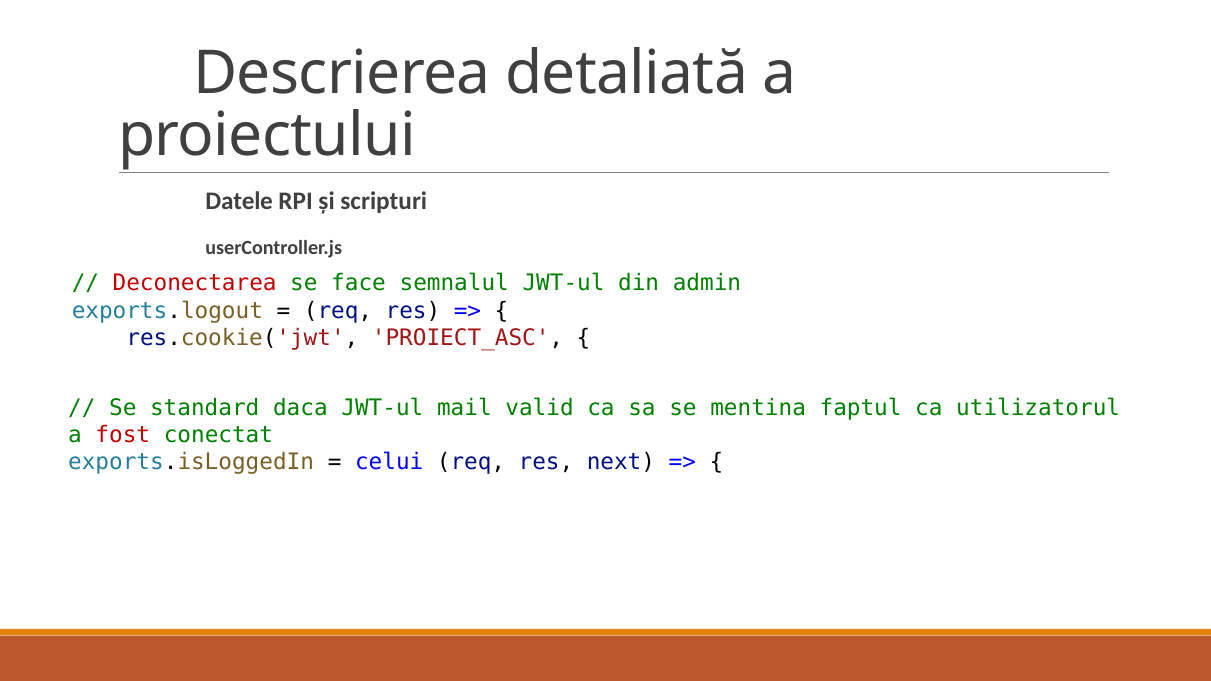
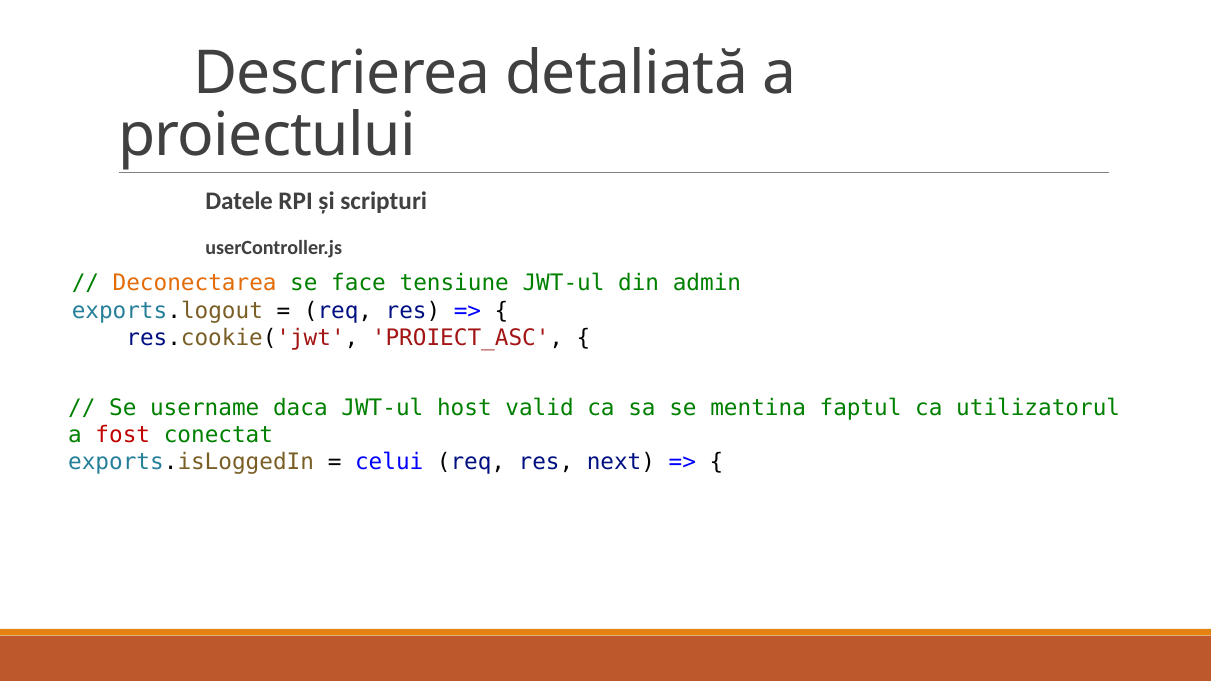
Deconectarea colour: red -> orange (195, 284)
semnalul: semnalul -> tensiune (454, 284)
standard: standard -> username (205, 408)
mail: mail -> host (464, 408)
